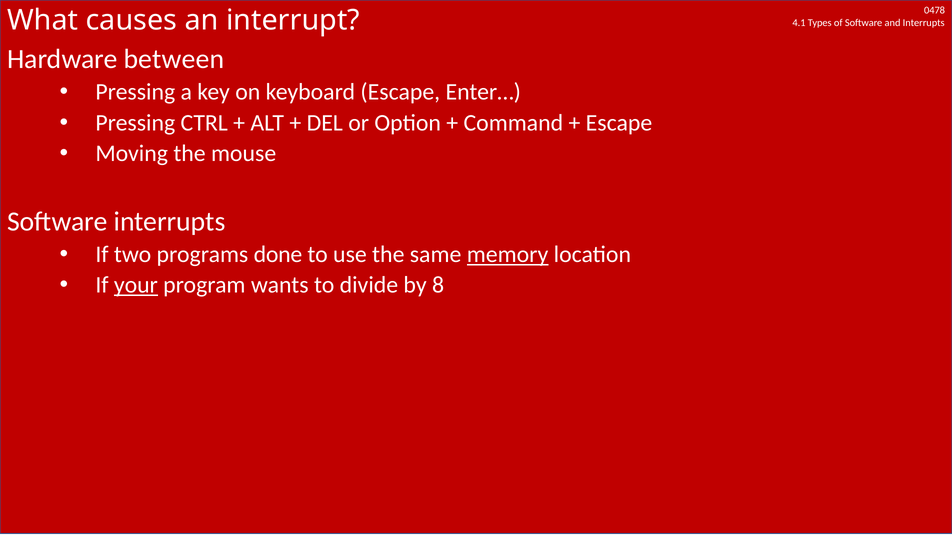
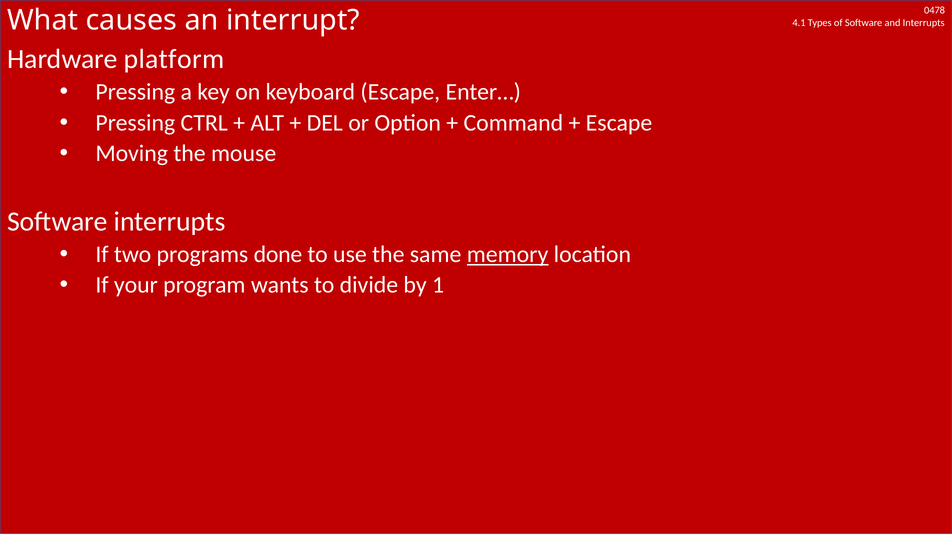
between: between -> platform (174, 59)
your underline: present -> none (136, 285)
8: 8 -> 1 (438, 285)
